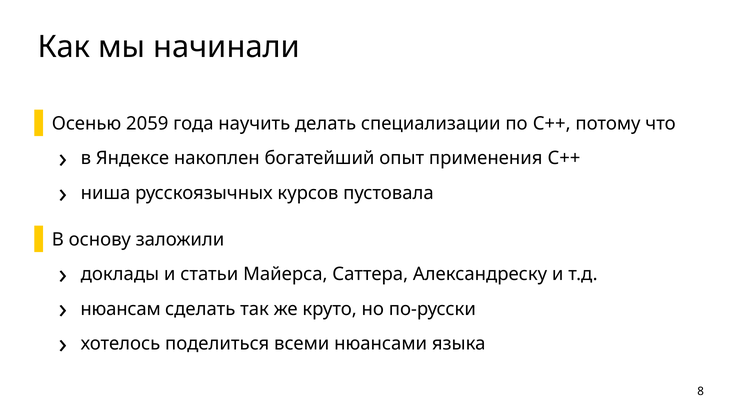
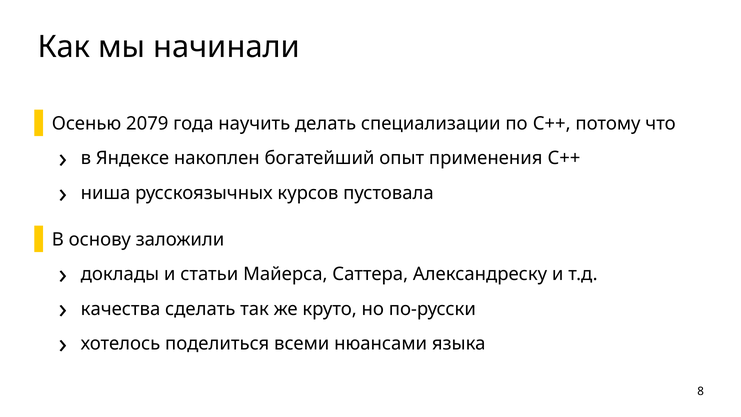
2059: 2059 -> 2079 (147, 124)
нюансам: нюансам -> качества (121, 309)
